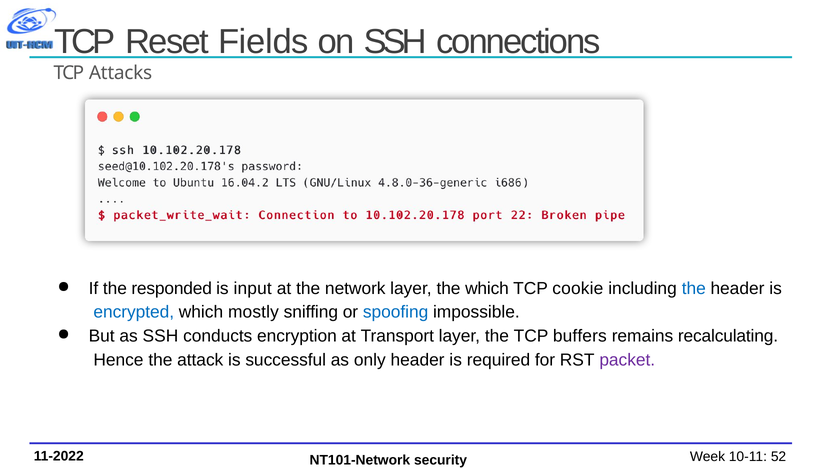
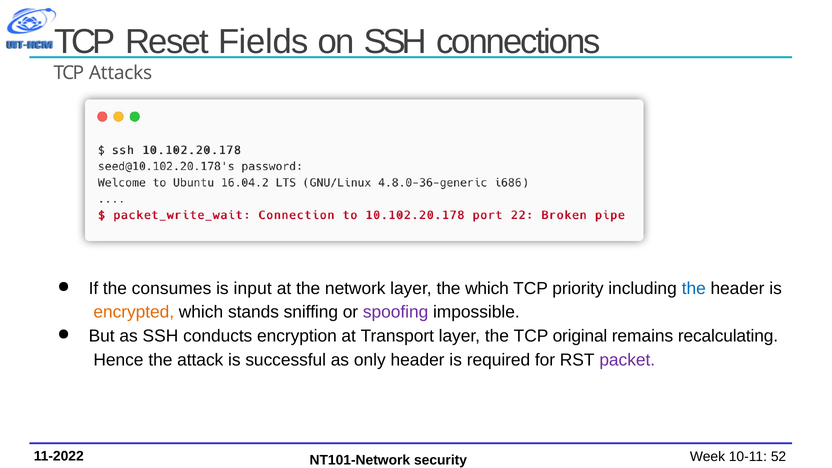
responded: responded -> consumes (172, 289)
cookie: cookie -> priority (578, 289)
encrypted colour: blue -> orange (134, 312)
mostly: mostly -> stands (254, 312)
spoofing colour: blue -> purple (396, 312)
buffers: buffers -> original (580, 336)
